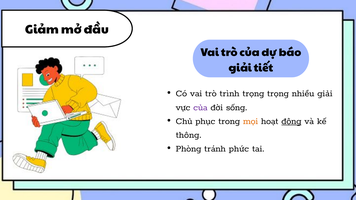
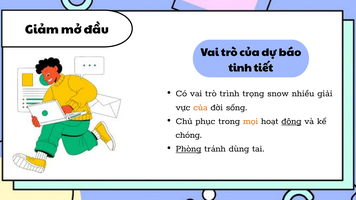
giải: giải -> tinh (240, 68)
trọng trọng: trọng -> snow (278, 93)
của colour: purple -> orange (200, 107)
thông: thông -> chóng (189, 135)
Phòng underline: none -> present (188, 149)
phức: phức -> dùng (239, 149)
